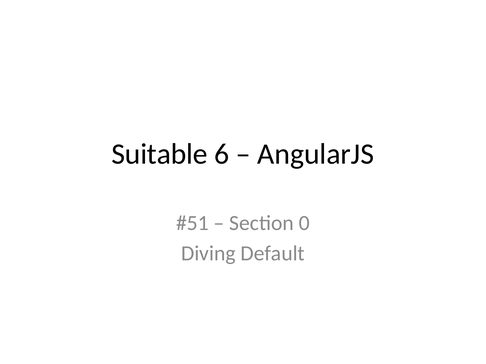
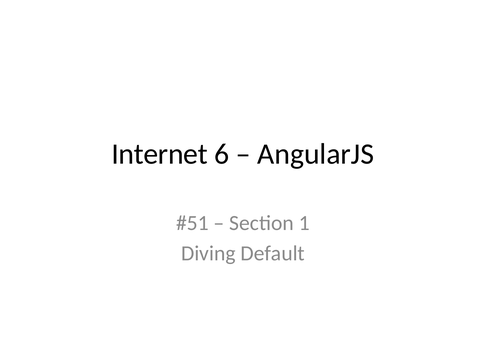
Suitable: Suitable -> Internet (160, 154)
0: 0 -> 1 (304, 223)
